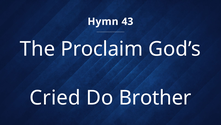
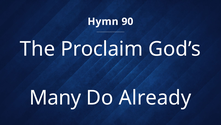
43: 43 -> 90 (127, 21)
Cried: Cried -> Many (55, 97)
Brother: Brother -> Already (155, 97)
